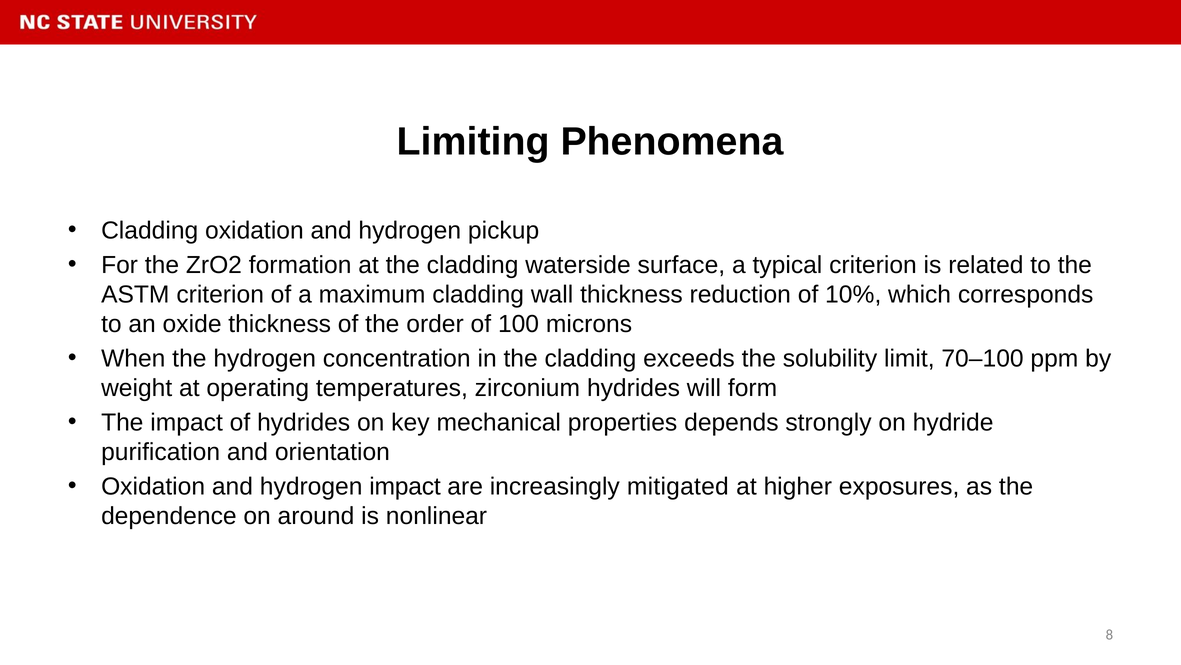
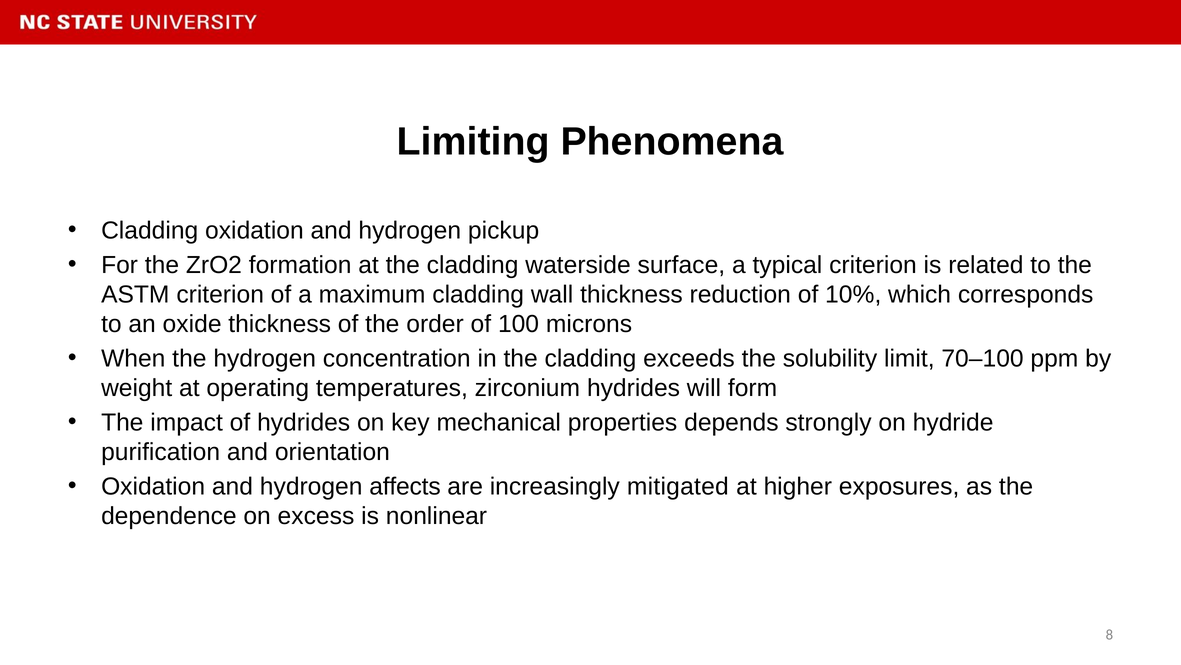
hydrogen impact: impact -> affects (405, 486)
around: around -> excess (316, 516)
